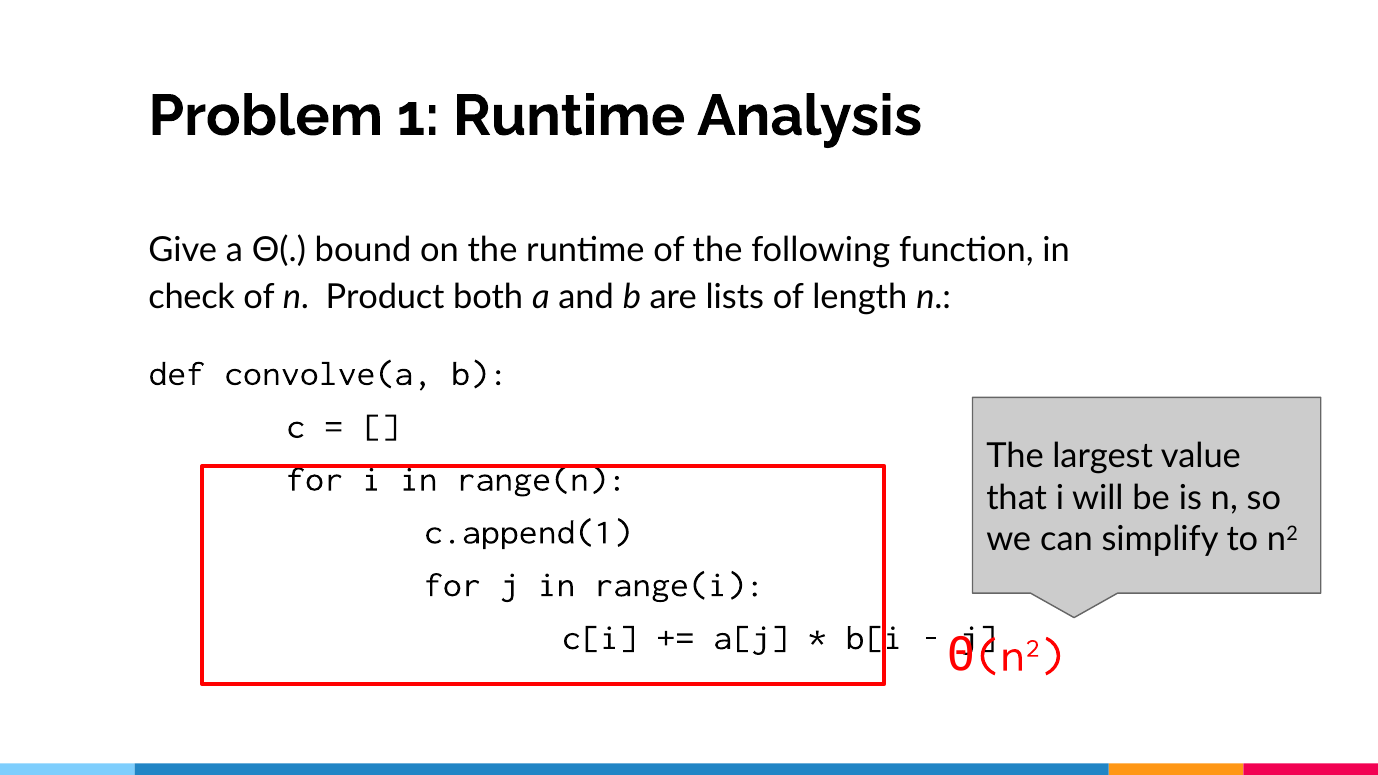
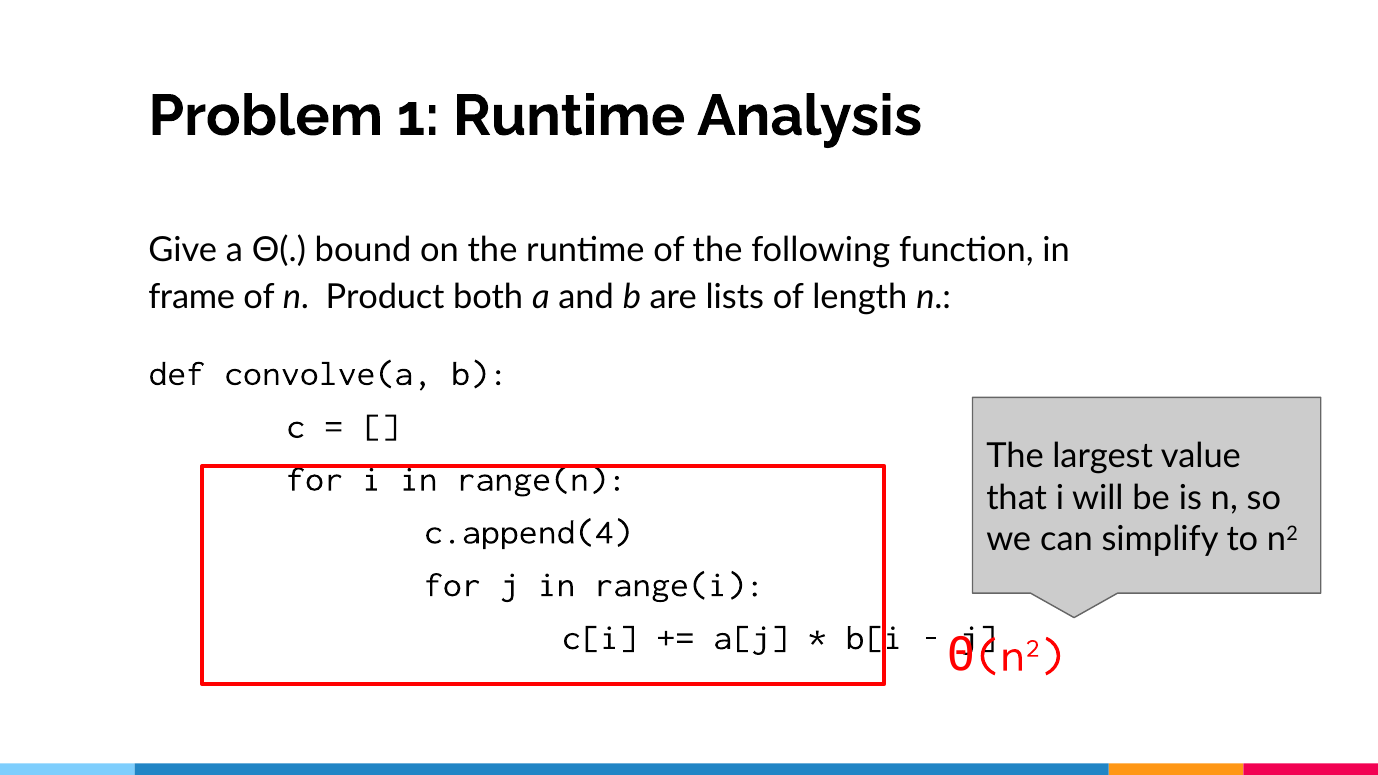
check: check -> frame (192, 298)
c.append(1: c.append(1 -> c.append(4 (528, 532)
